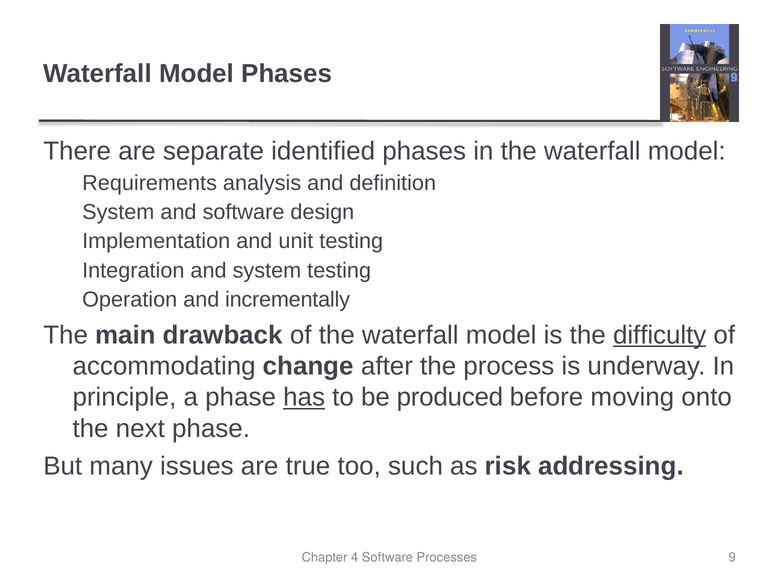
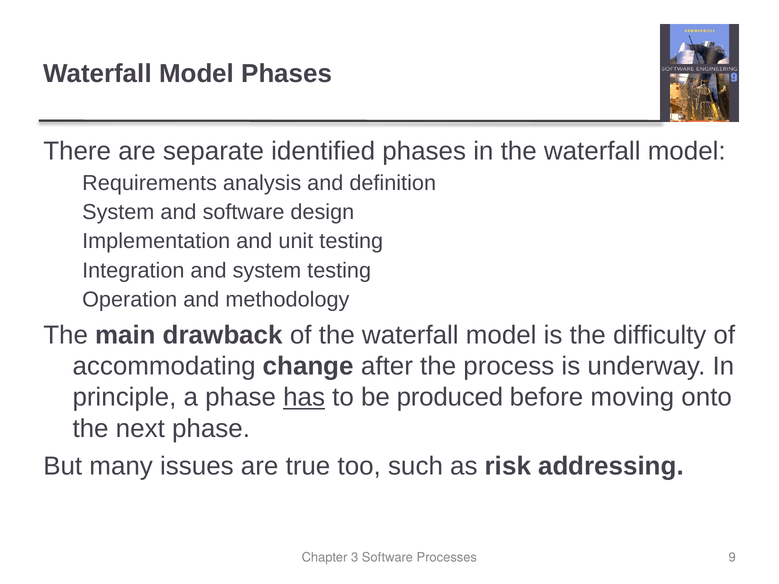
incrementally: incrementally -> methodology (287, 300)
difficulty underline: present -> none (660, 335)
4: 4 -> 3 (355, 558)
